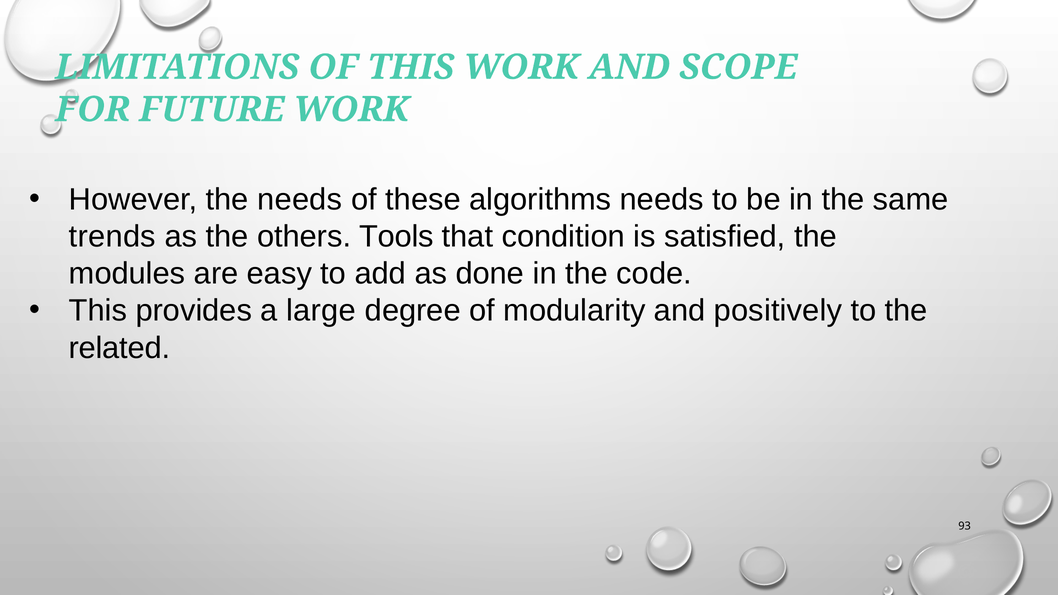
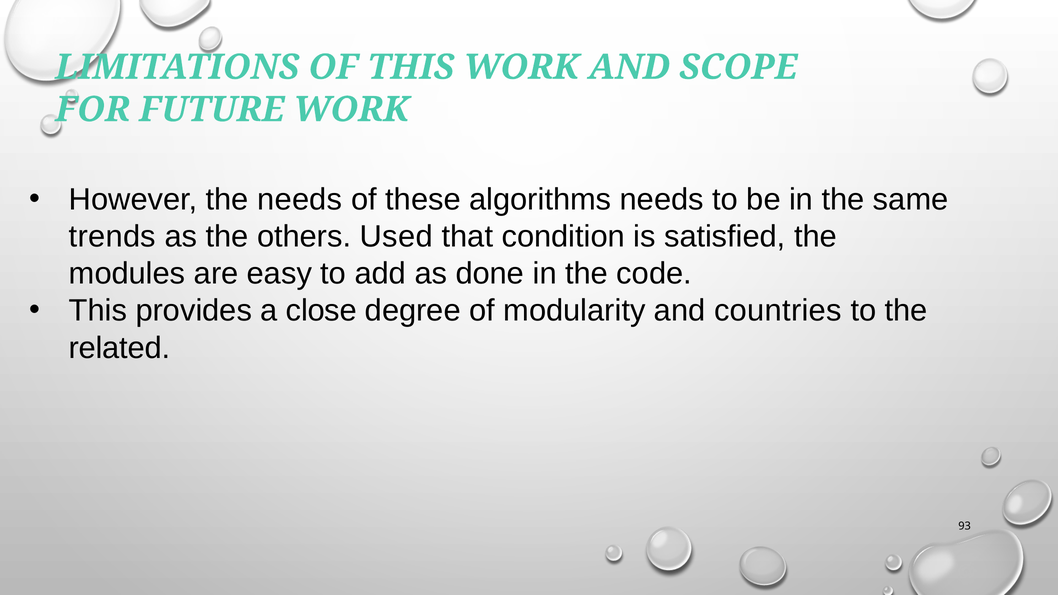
Tools: Tools -> Used (396, 237)
large: large -> close (321, 311)
positively: positively -> countries (778, 311)
